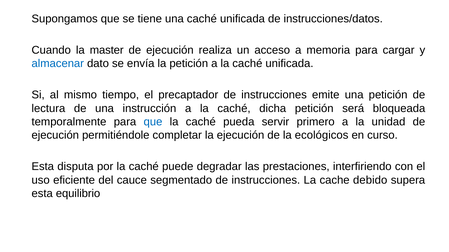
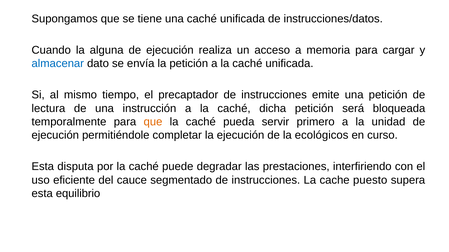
master: master -> alguna (107, 50)
que colour: blue -> orange (153, 122)
debido: debido -> puesto (370, 180)
